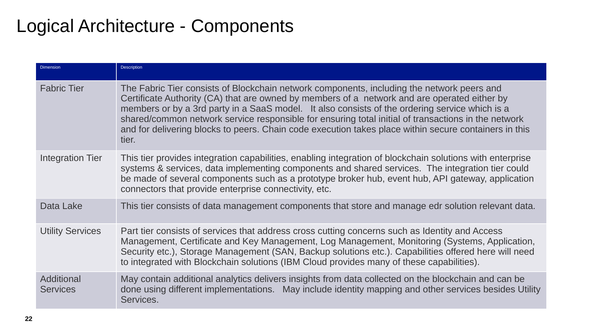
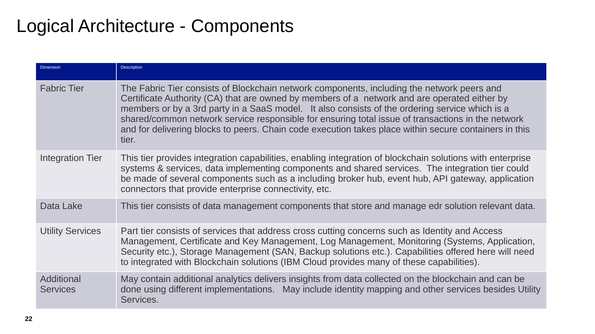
initial: initial -> issue (389, 119)
a prototype: prototype -> including (317, 179)
